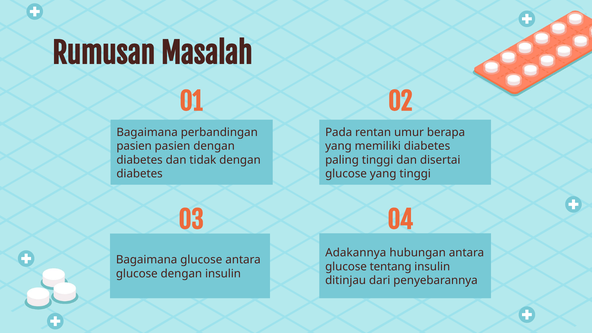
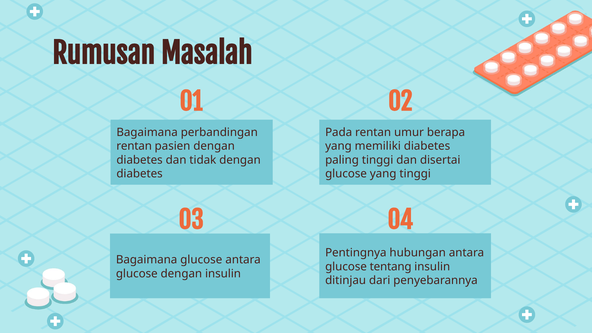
pasien: pasien -> rentan (134, 146)
Adakannya: Adakannya -> Pentingnya (356, 253)
